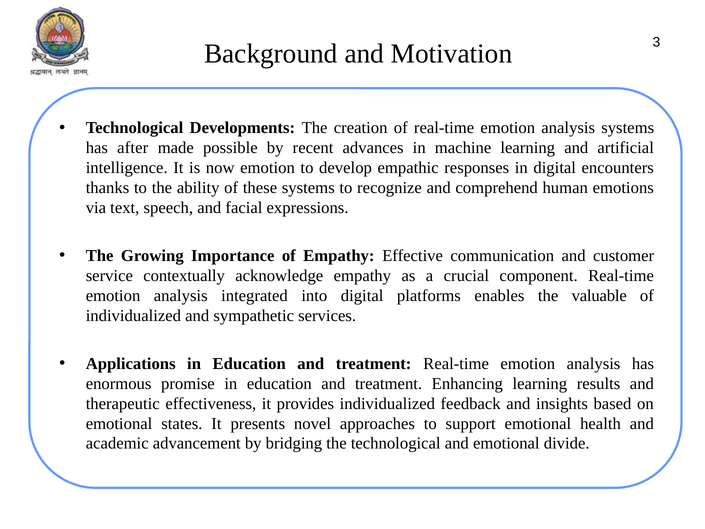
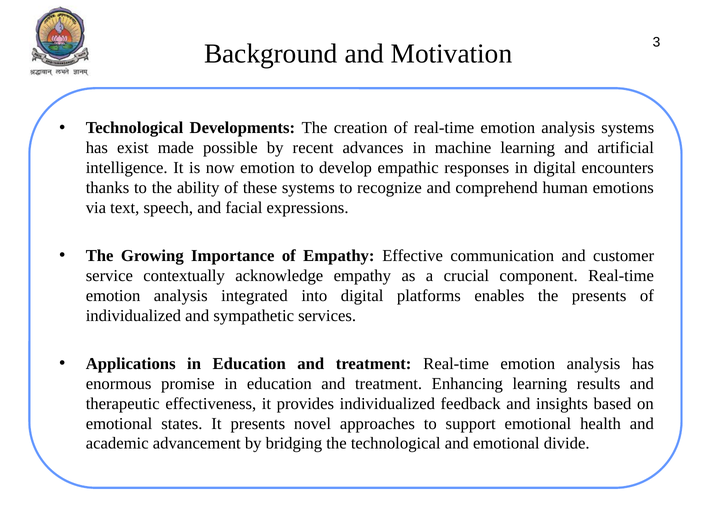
after: after -> exist (133, 148)
the valuable: valuable -> presents (599, 296)
